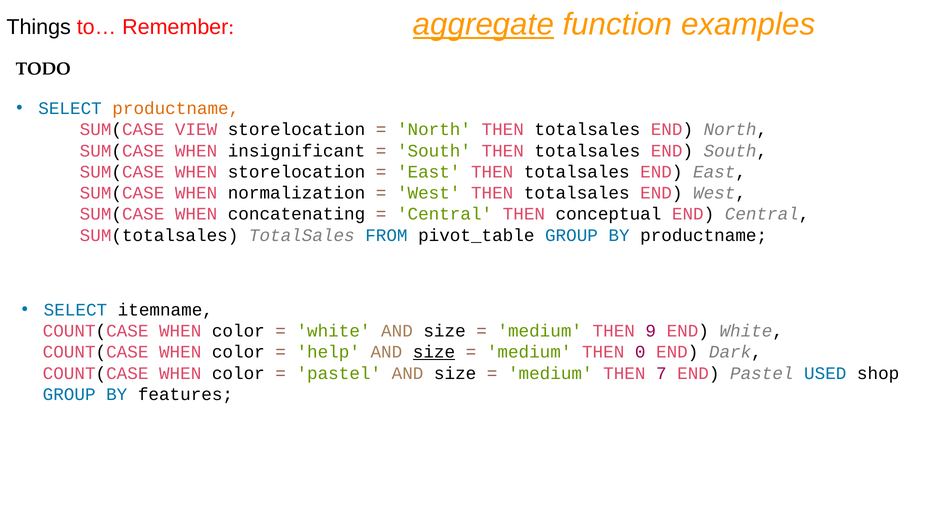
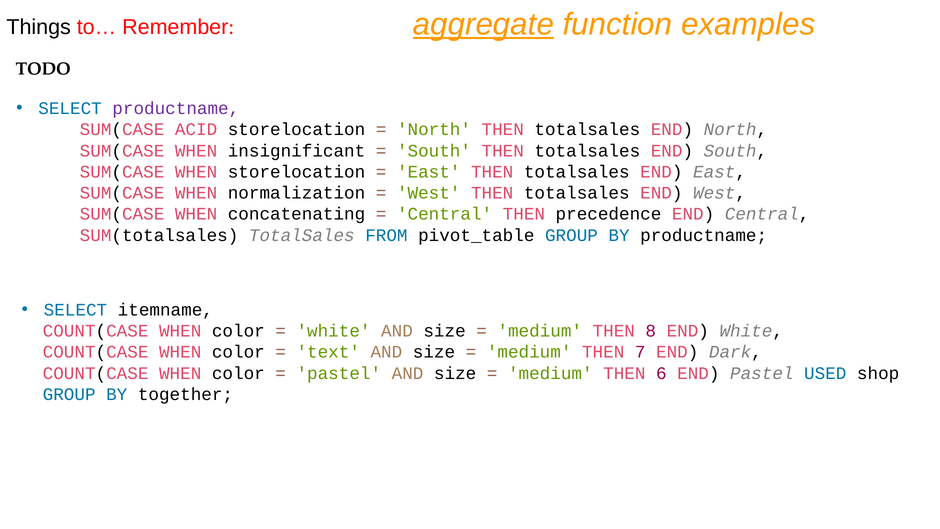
productname colour: orange -> purple (176, 108)
VIEW: VIEW -> ACID (196, 129)
conceptual: conceptual -> precedence (608, 214)
9: 9 -> 8 (651, 331)
help: help -> text (328, 352)
size underline: present -> none (434, 352)
0: 0 -> 7 (640, 352)
7: 7 -> 6 (661, 373)
features: features -> together (185, 394)
